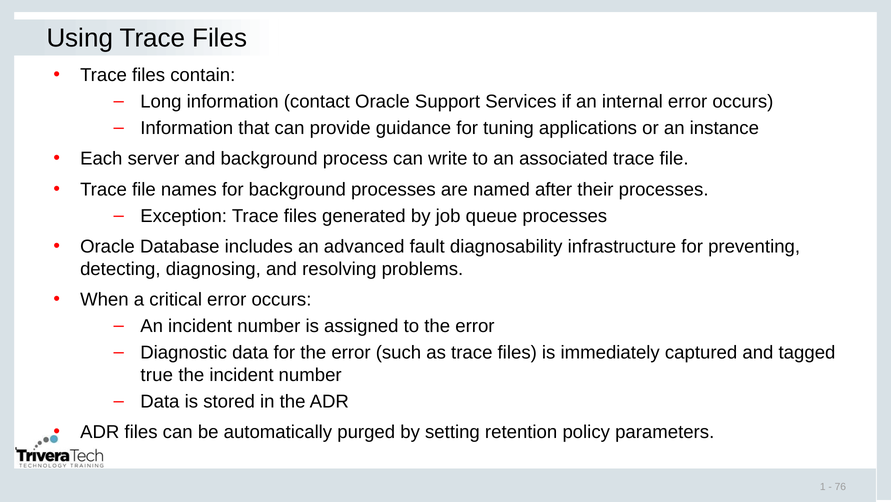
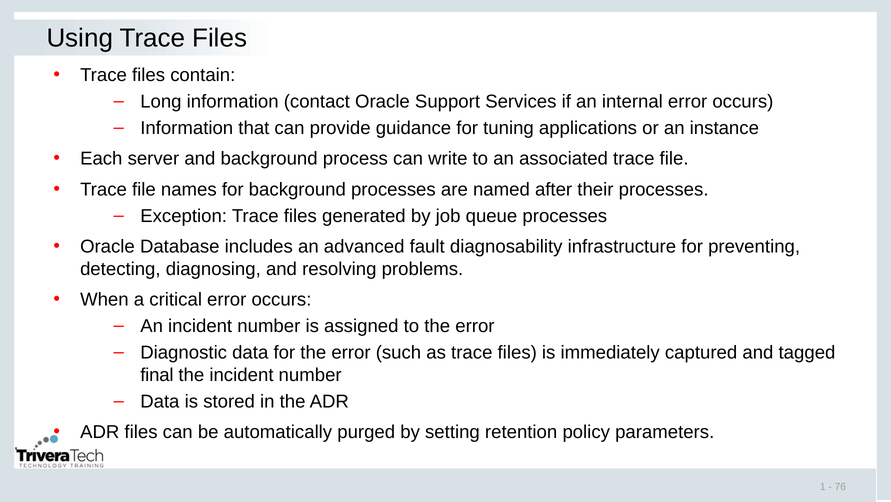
true: true -> final (157, 375)
